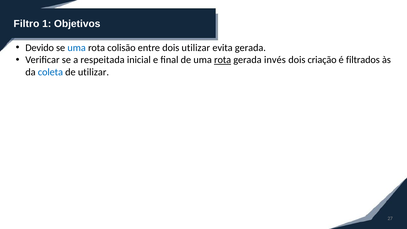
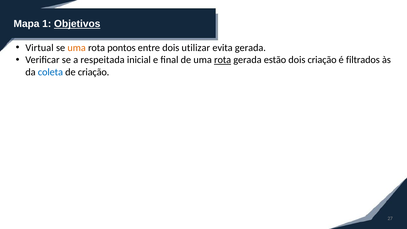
Filtro: Filtro -> Mapa (27, 24)
Objetivos underline: none -> present (77, 24)
Devido: Devido -> Virtual (40, 48)
uma colour: blue -> orange (77, 48)
colisão: colisão -> pontos (121, 48)
invés: invés -> estão (275, 60)
de utilizar: utilizar -> criação (94, 72)
